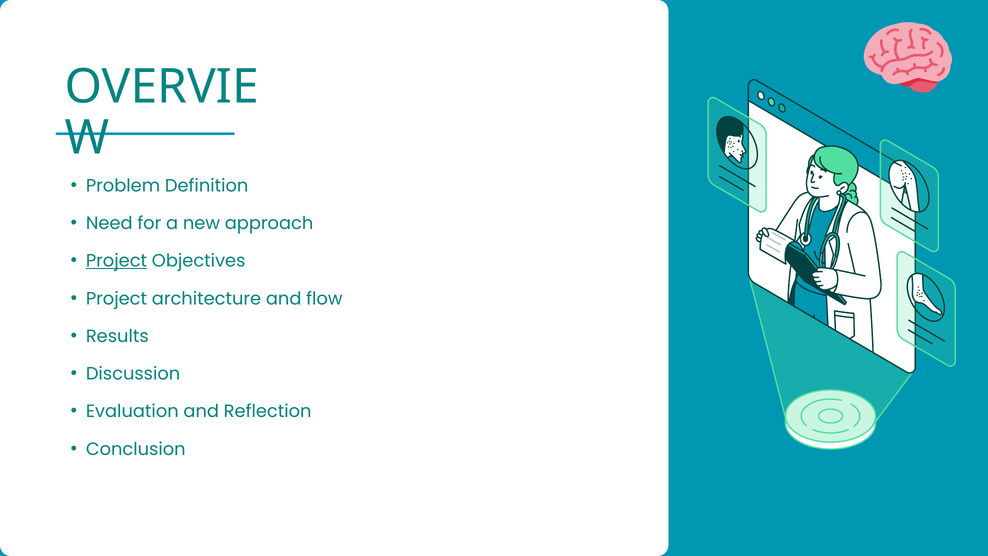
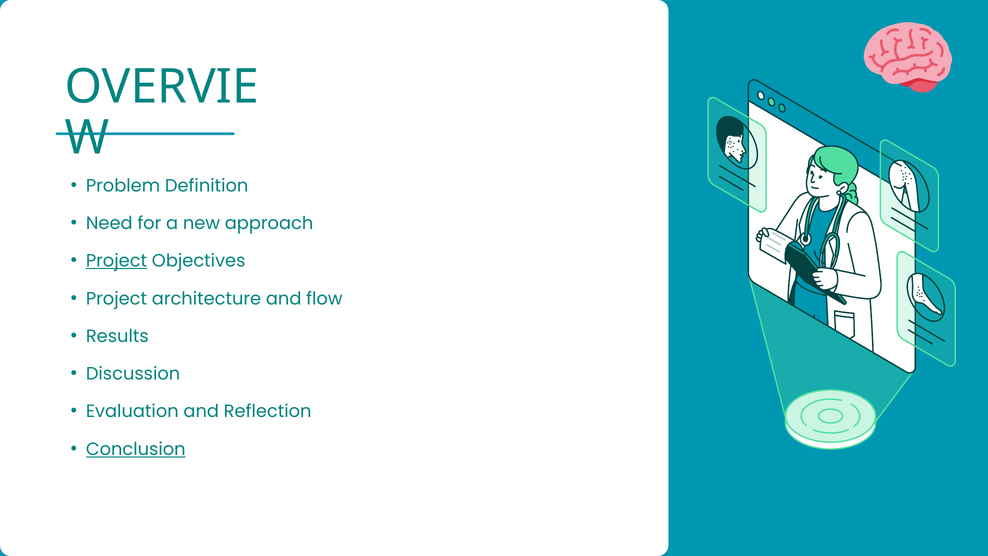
Conclusion underline: none -> present (136, 449)
